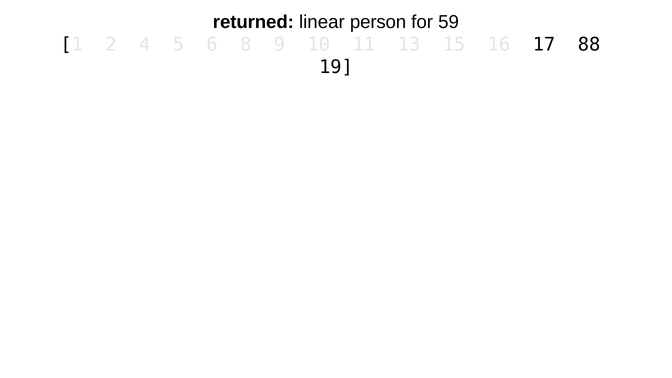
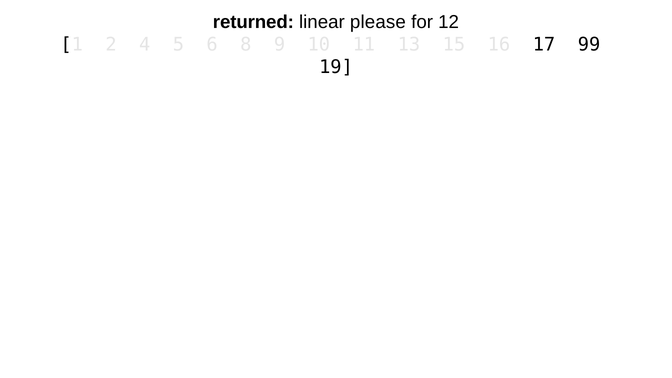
person: person -> please (378, 22)
59: 59 -> 12 (449, 22)
88: 88 -> 99 (589, 45)
